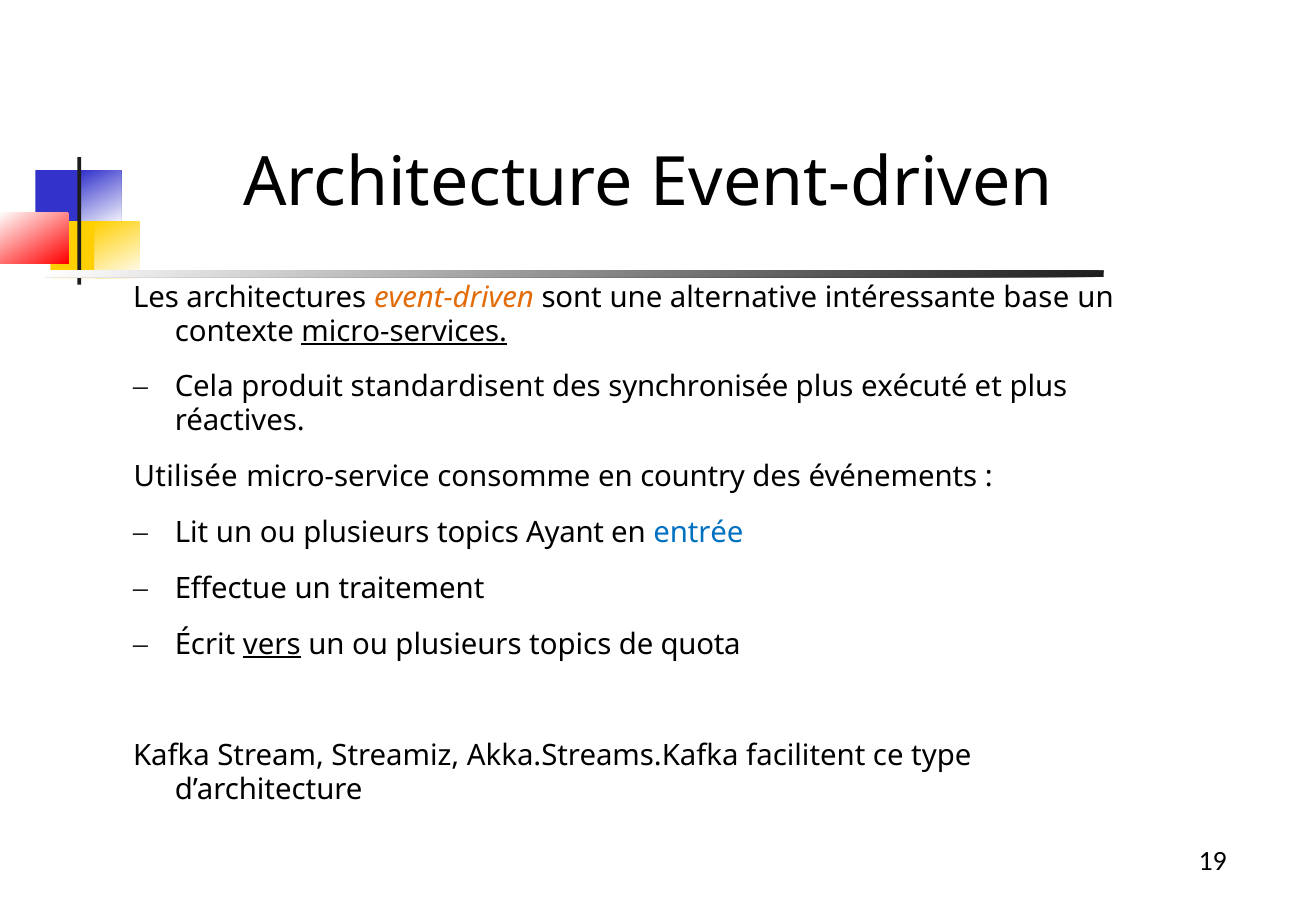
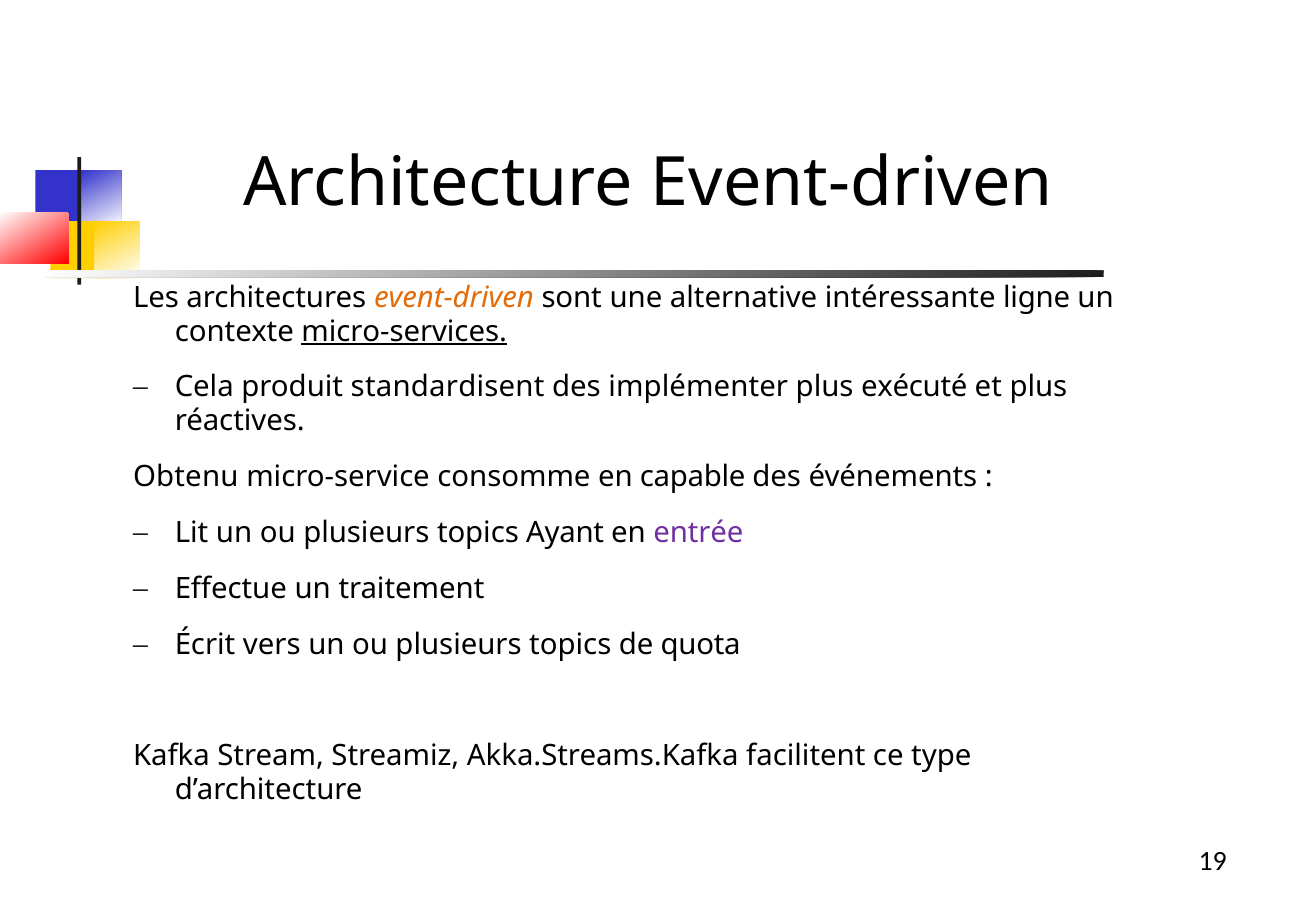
base: base -> ligne (1037, 298)
synchronisée: synchronisée -> implémenter (698, 387)
Utilisée: Utilisée -> Obtenu (186, 477)
country: country -> capable (693, 477)
entrée colour: blue -> purple (698, 533)
vers underline: present -> none (272, 645)
